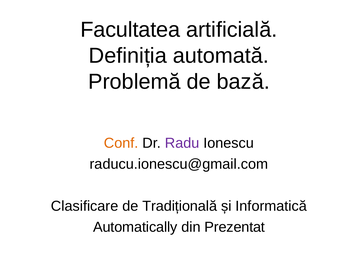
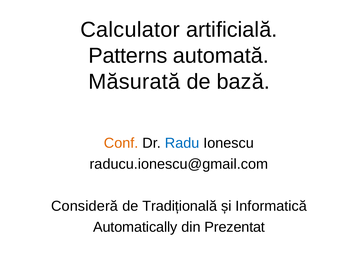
Facultatea: Facultatea -> Calculator (130, 30)
Definiția: Definiția -> Patterns (128, 56)
Problemă: Problemă -> Măsurată (134, 82)
Radu colour: purple -> blue (182, 143)
Clasificare: Clasificare -> Consideră (85, 206)
